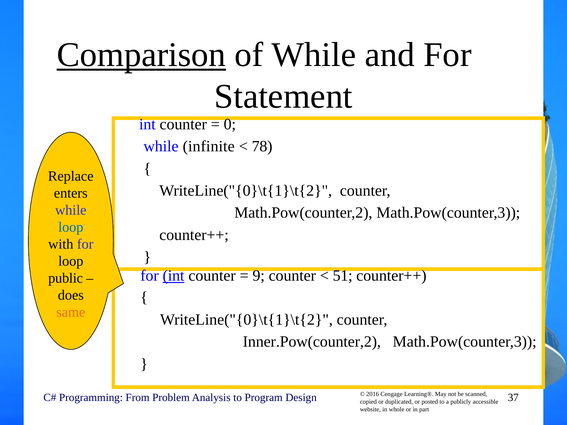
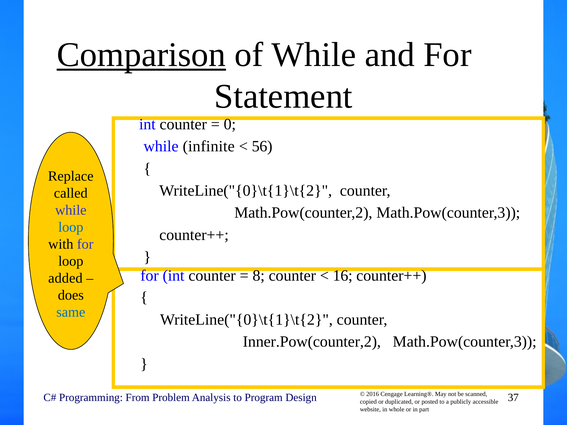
78: 78 -> 56 (262, 146)
enters: enters -> called (71, 193)
int underline: present -> none (174, 276)
9: 9 -> 8 (259, 276)
51: 51 -> 16 (343, 276)
public: public -> added (65, 278)
same colour: orange -> blue (71, 312)
